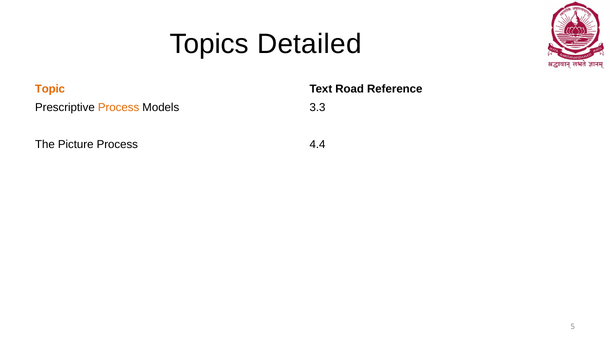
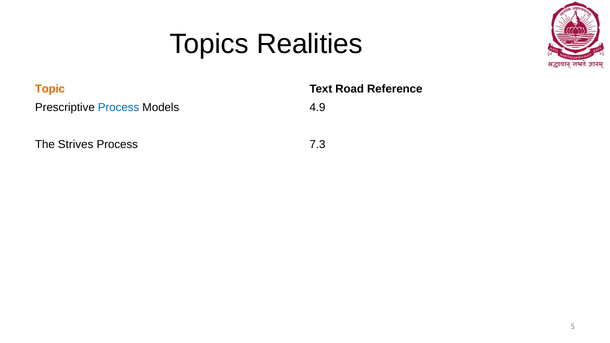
Detailed: Detailed -> Realities (310, 44)
Process colour: orange -> blue (119, 108)
3.3: 3.3 -> 4.9 (317, 108)
Picture: Picture -> Strives (76, 145)
4.4: 4.4 -> 7.3 (317, 145)
